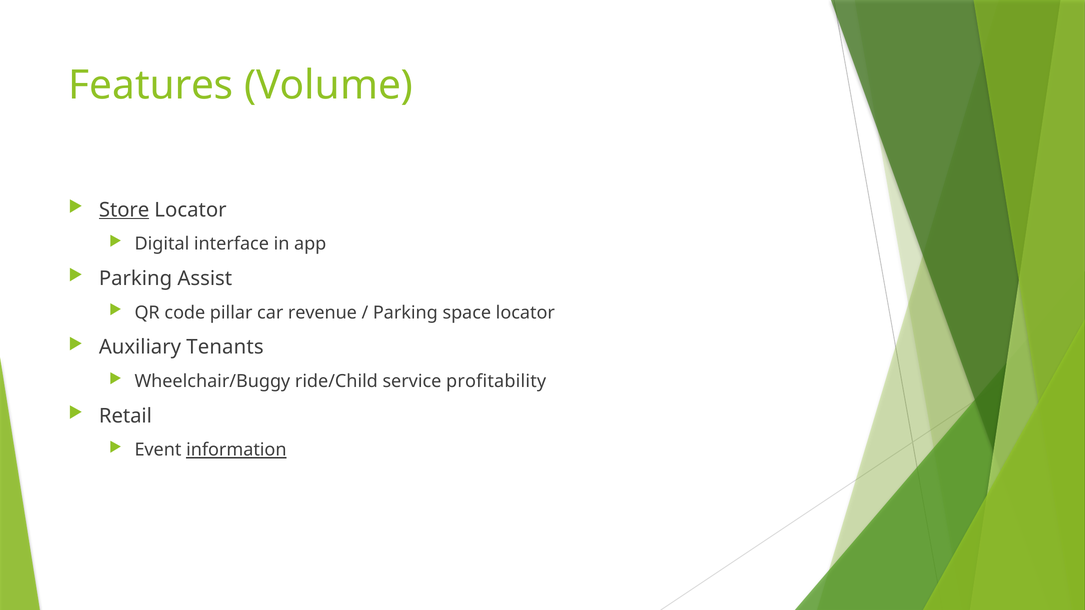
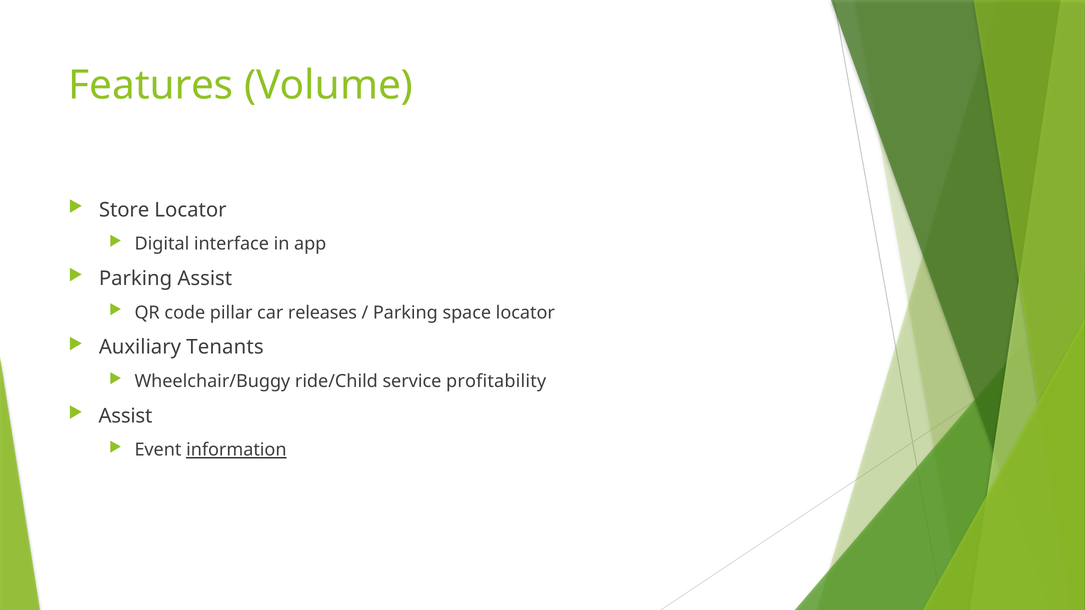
Store underline: present -> none (124, 210)
revenue: revenue -> releases (322, 313)
Retail: Retail -> Assist (125, 416)
